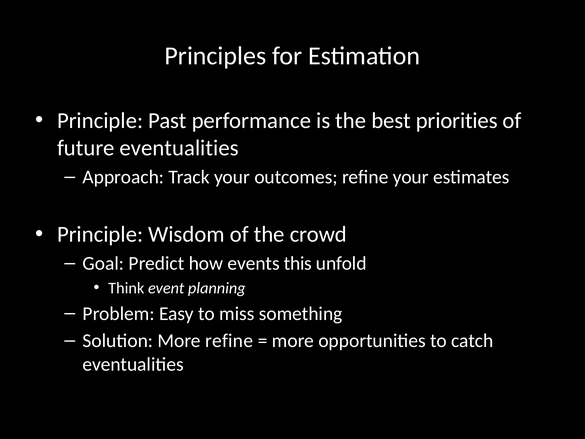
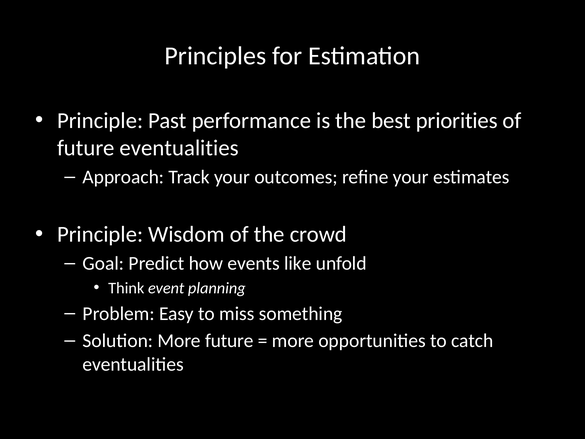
this: this -> like (298, 263)
More refine: refine -> future (229, 341)
